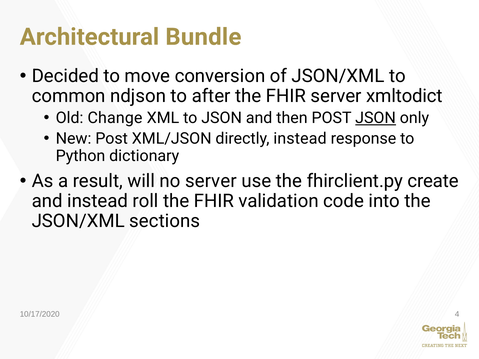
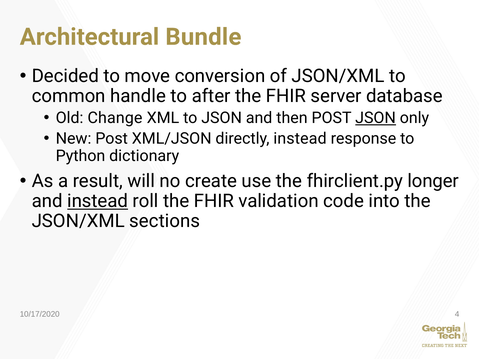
ndjson: ndjson -> handle (138, 96)
xmltodict: xmltodict -> database (404, 96)
no server: server -> create (211, 181)
create: create -> longer (433, 181)
instead underline: none -> present (98, 201)
